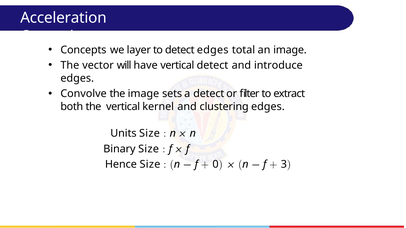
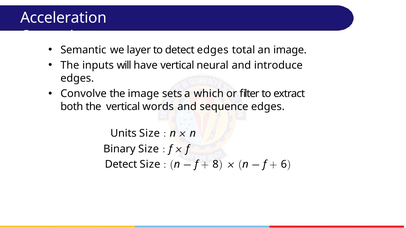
Concepts: Concepts -> Semantic (83, 50)
vector: vector -> inputs (98, 65)
vertical detect: detect -> neural (213, 65)
a detect: detect -> which (209, 94)
kernel: kernel -> words (158, 107)
clustering: clustering -> sequence (224, 107)
Hence: Hence -> Detect (121, 165)
0: 0 -> 8 (216, 165)
3: 3 -> 6 (284, 165)
